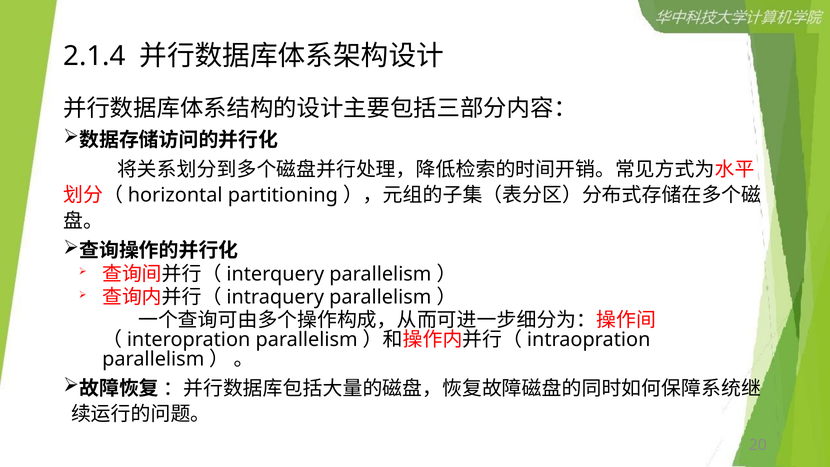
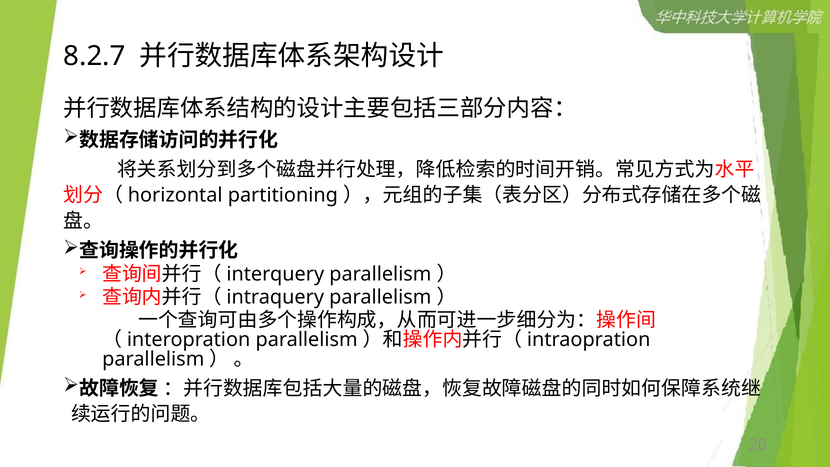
2.1.4: 2.1.4 -> 8.2.7 (94, 56)
